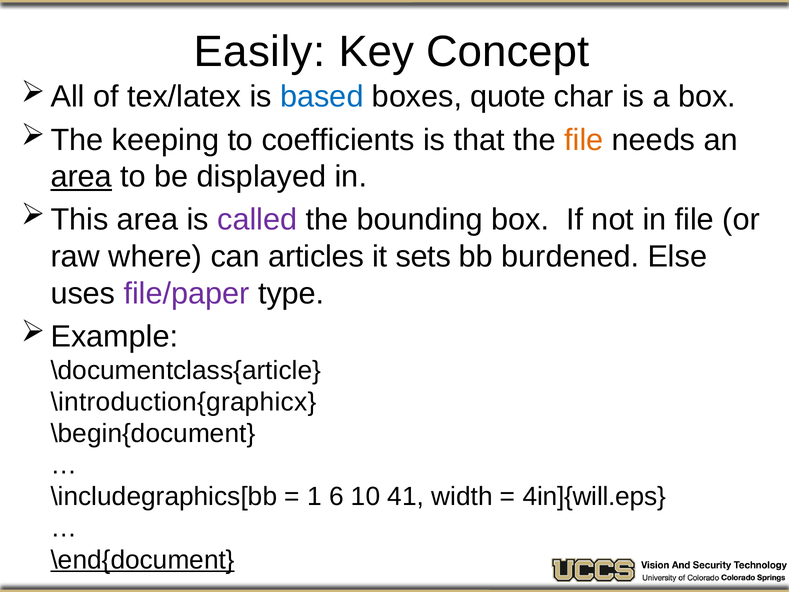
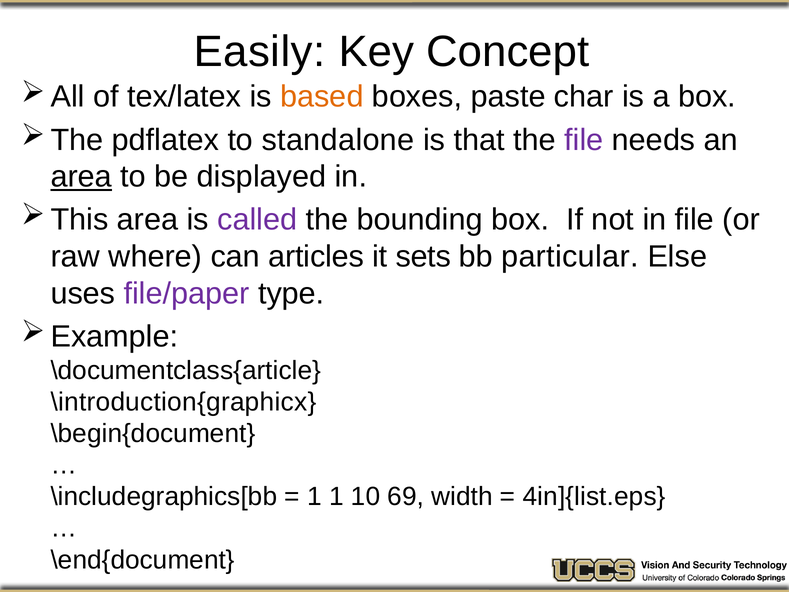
based colour: blue -> orange (322, 97)
quote: quote -> paste (508, 97)
keeping: keeping -> pdflatex (165, 140)
coefficients: coefficients -> standalone (338, 140)
file colour: orange -> purple (584, 140)
burdened: burdened -> particular (570, 256)
1 6: 6 -> 1 (336, 496)
41: 41 -> 69 (406, 496)
4in]{will.eps: 4in]{will.eps -> 4in]{list.eps (594, 496)
\end{document underline: present -> none (143, 560)
